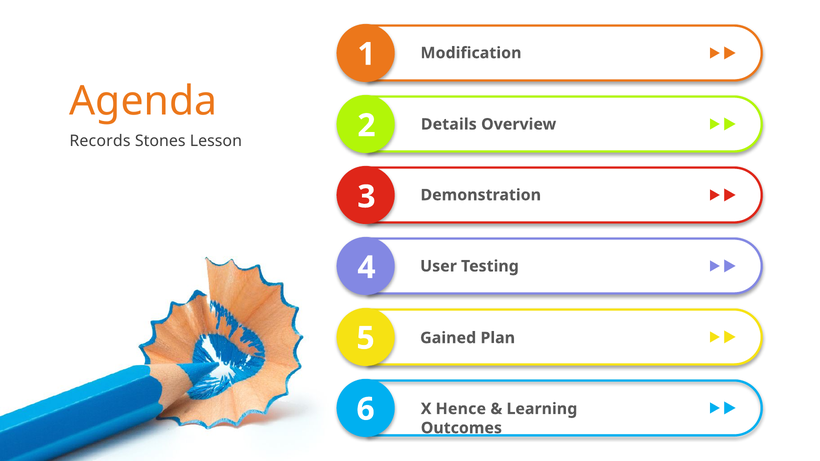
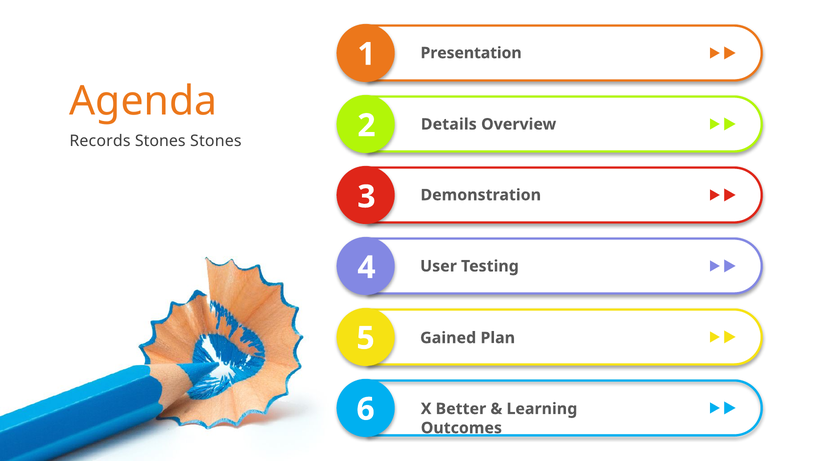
Modification: Modification -> Presentation (471, 53)
Stones Lesson: Lesson -> Stones (216, 141)
Hence: Hence -> Better (461, 409)
